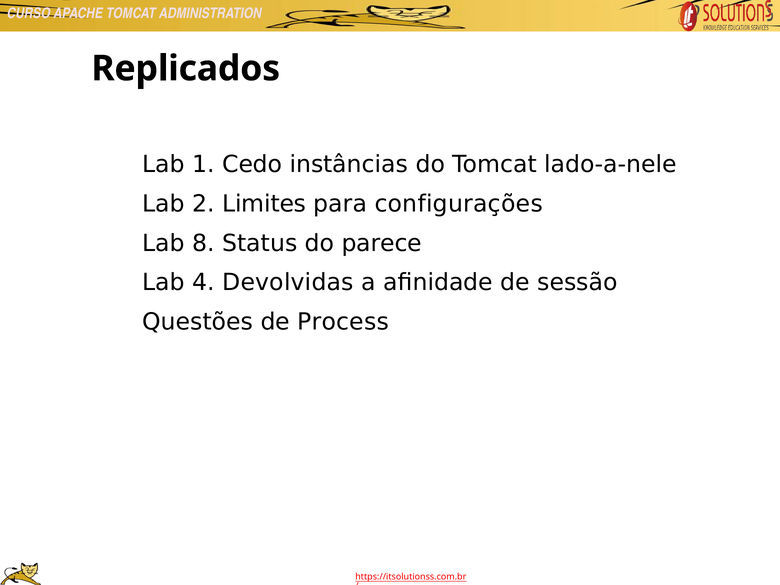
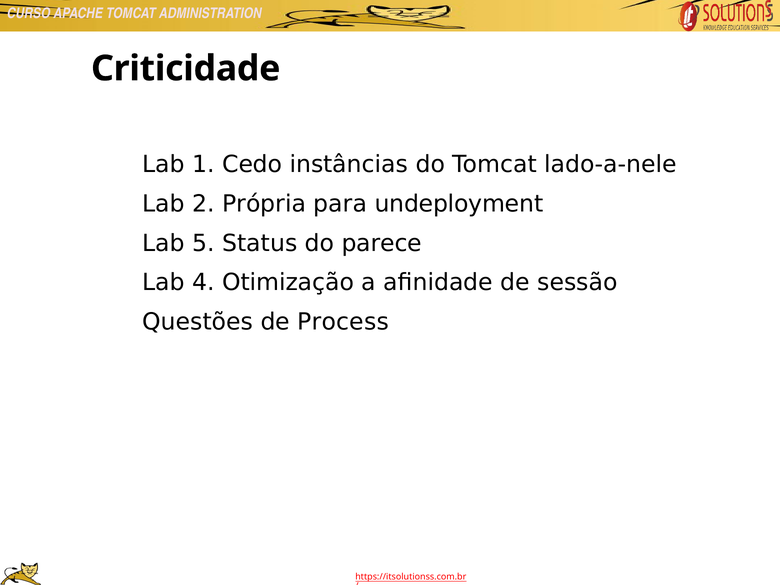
Replicados: Replicados -> Criticidade (186, 69)
Limites: Limites -> Própria (264, 204)
configurações: configurações -> undeployment (459, 204)
8: 8 -> 5 (204, 243)
Devolvidas: Devolvidas -> Otimização (288, 283)
